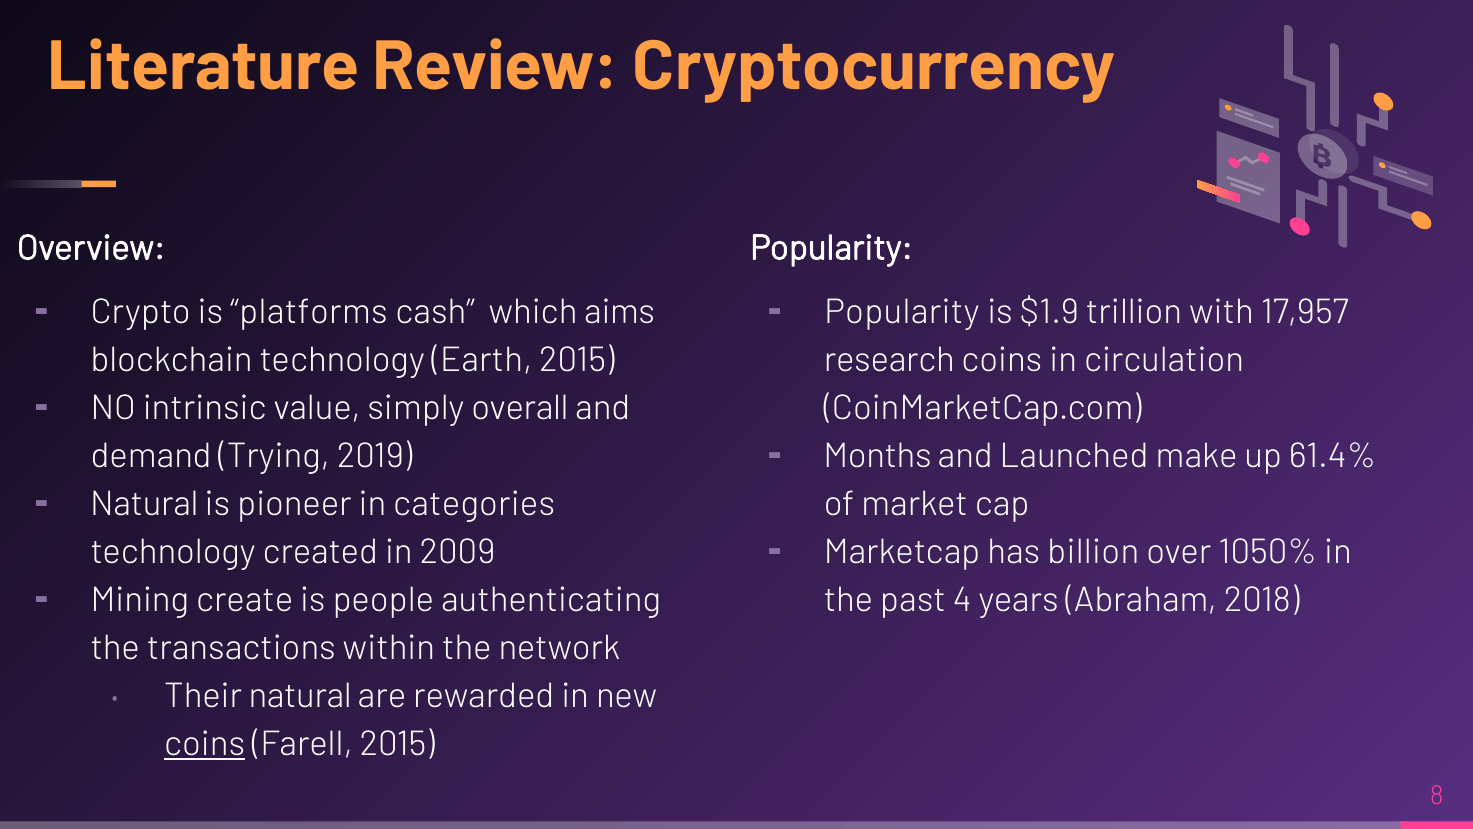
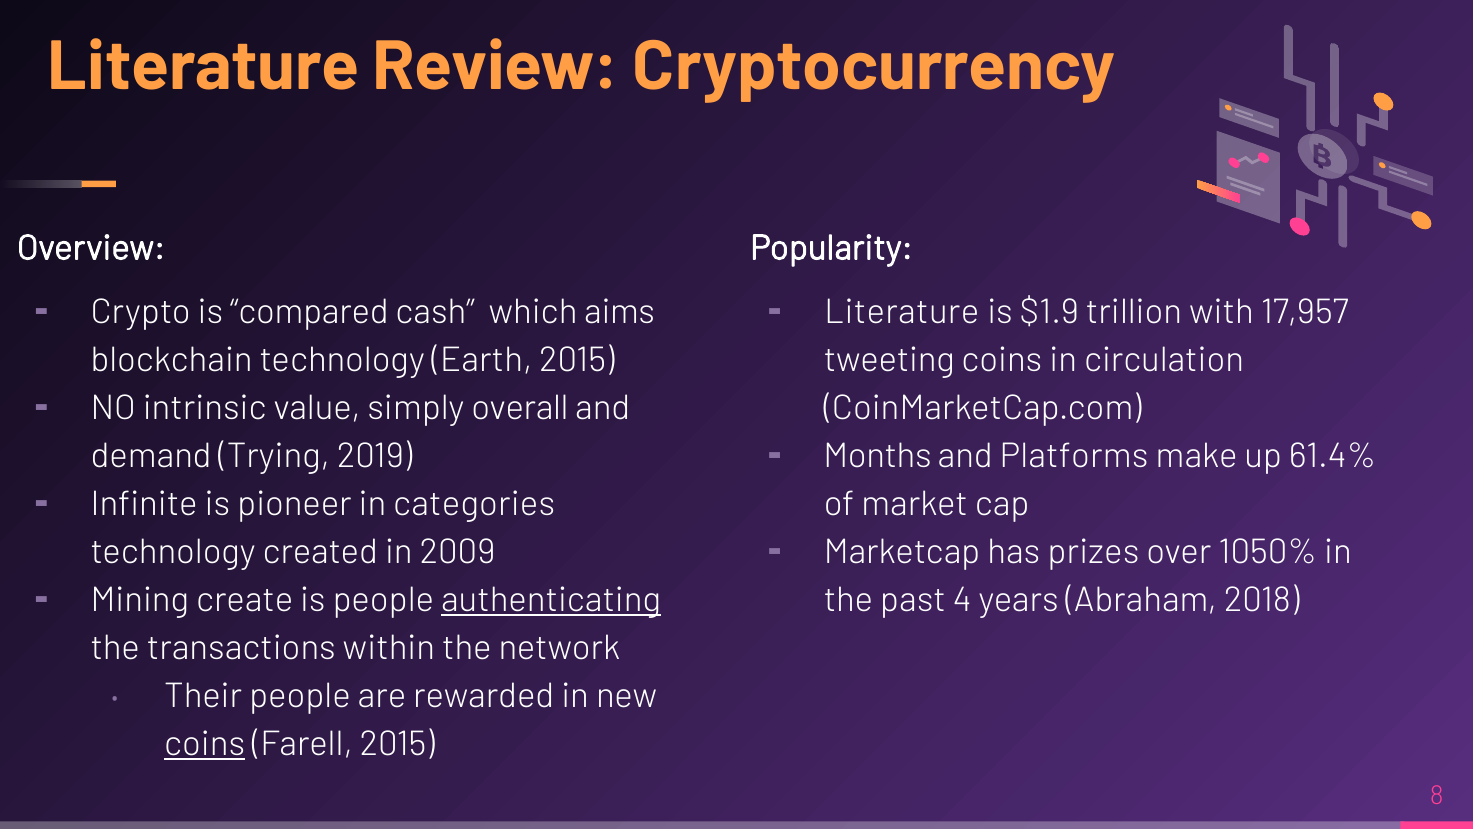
platforms: platforms -> compared (309, 312)
Popularity: Popularity -> Literature (902, 312)
research: research -> tweeting (889, 360)
Launched: Launched -> Platforms (1074, 456)
Natural: Natural -> Infinite (144, 504)
billion: billion -> prizes (1093, 552)
authenticating underline: none -> present (551, 600)
Their natural: natural -> people (300, 696)
